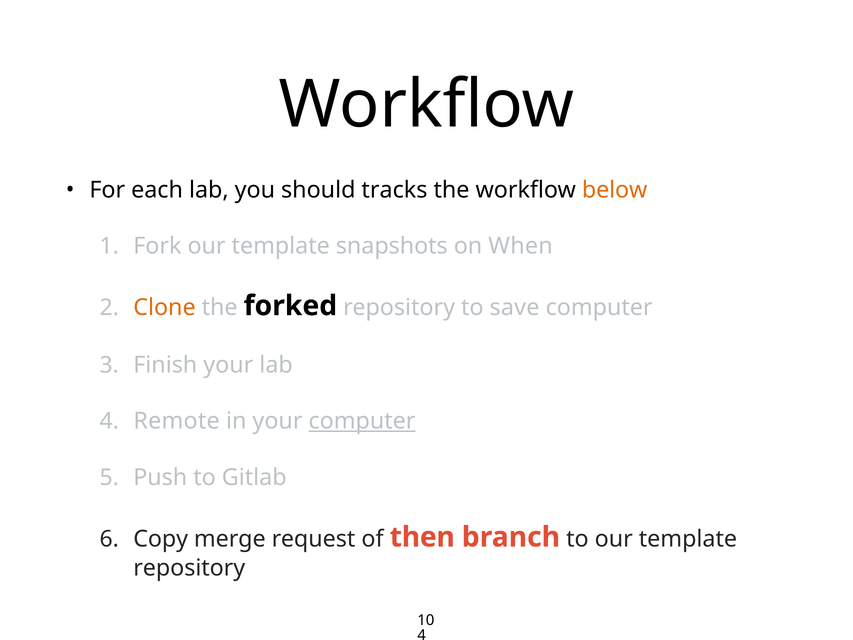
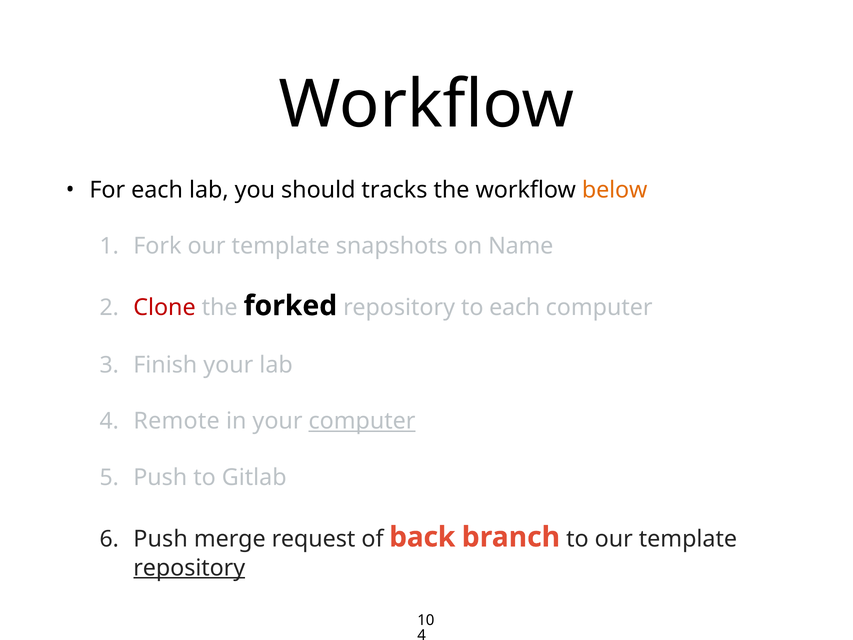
When: When -> Name (521, 246)
Clone colour: orange -> red (164, 307)
to save: save -> each (515, 307)
Copy: Copy -> Push (161, 539)
then: then -> back (422, 537)
repository underline: none -> present (189, 568)
